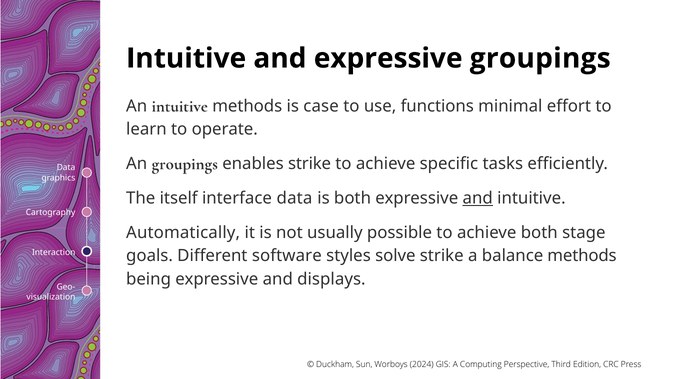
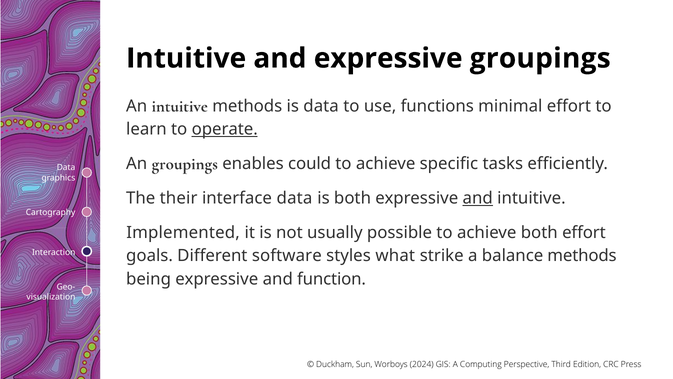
is case: case -> data (321, 106)
operate underline: none -> present (225, 129)
enables strike: strike -> could (310, 163)
itself: itself -> their (179, 198)
Automatically: Automatically -> Implemented (183, 232)
both stage: stage -> effort (584, 232)
solve: solve -> what (395, 256)
displays: displays -> function (332, 279)
